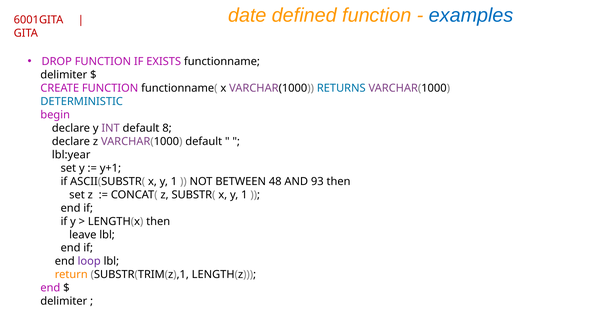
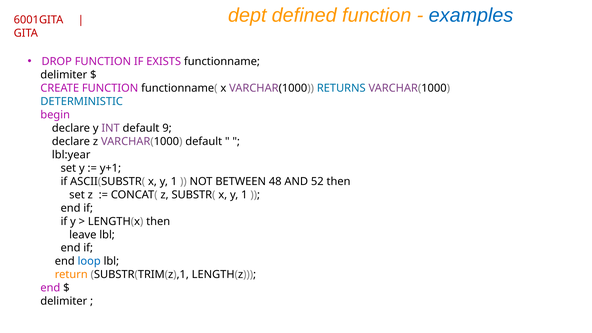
date: date -> dept (247, 15)
8: 8 -> 9 (167, 128)
93: 93 -> 52 (317, 181)
loop colour: purple -> blue (89, 261)
